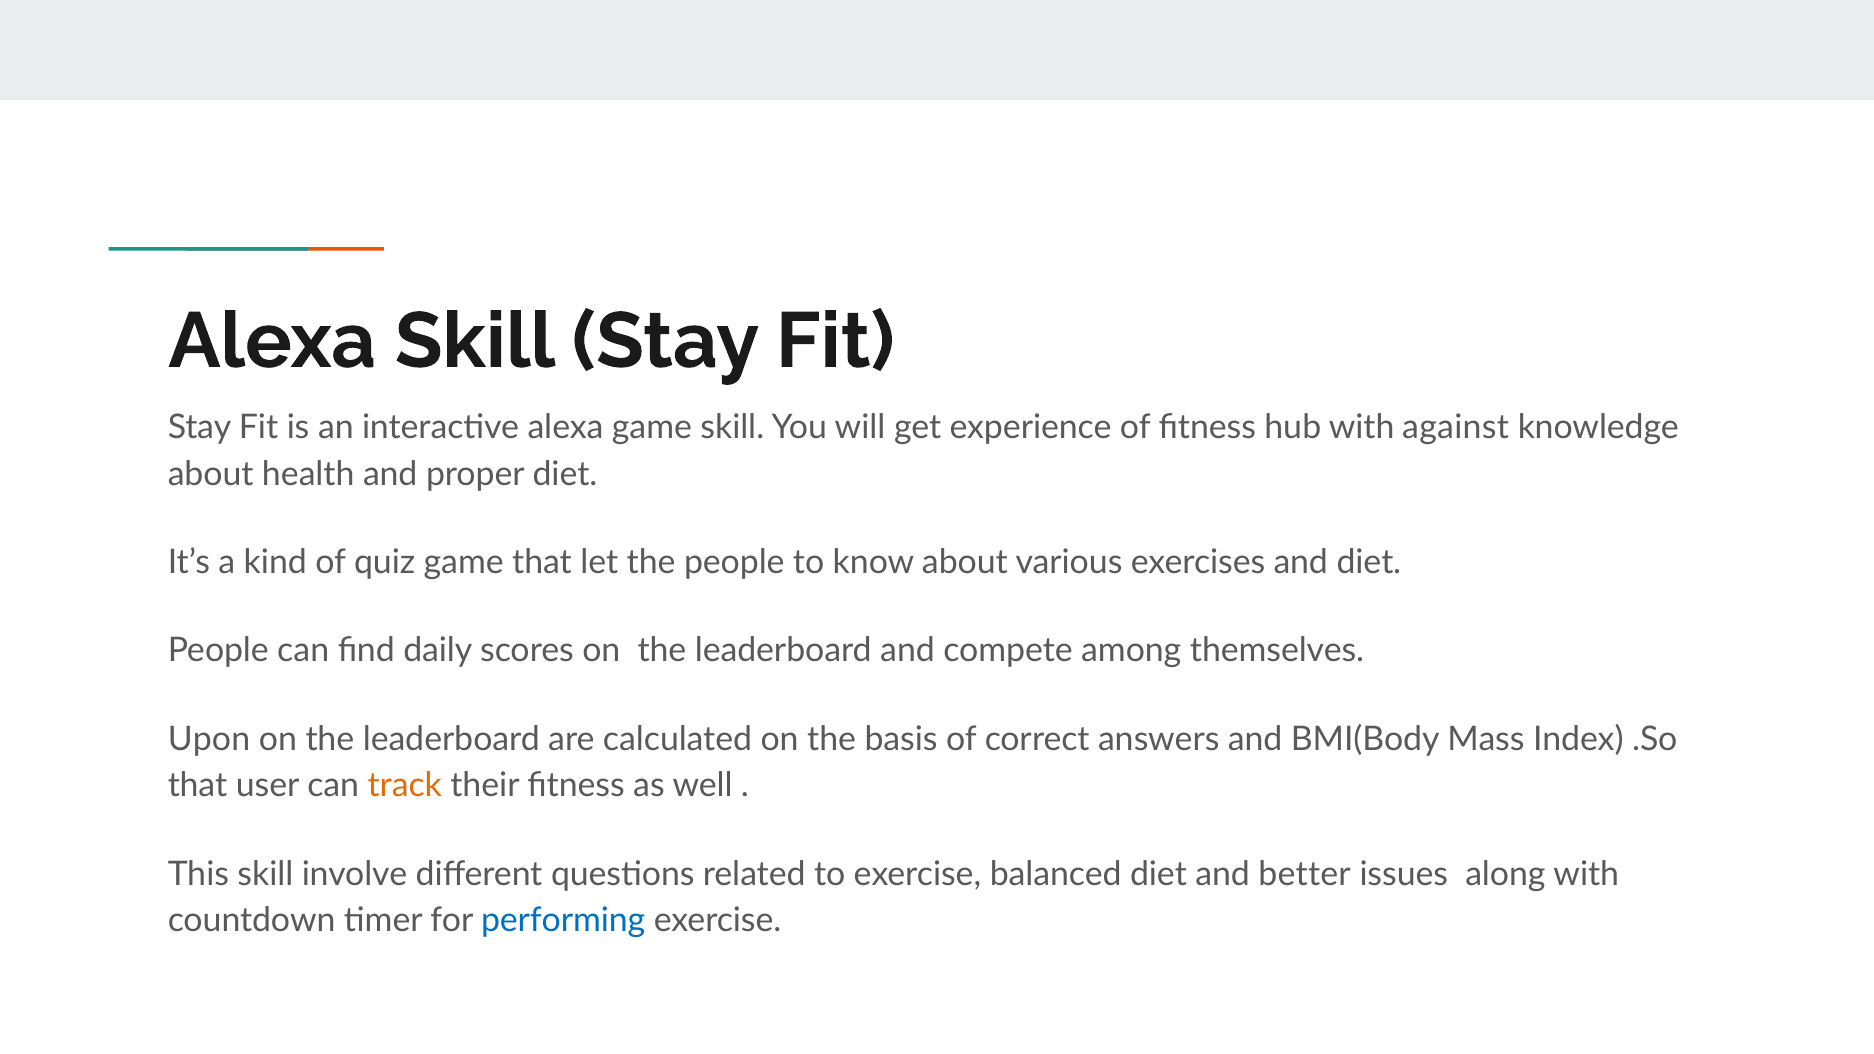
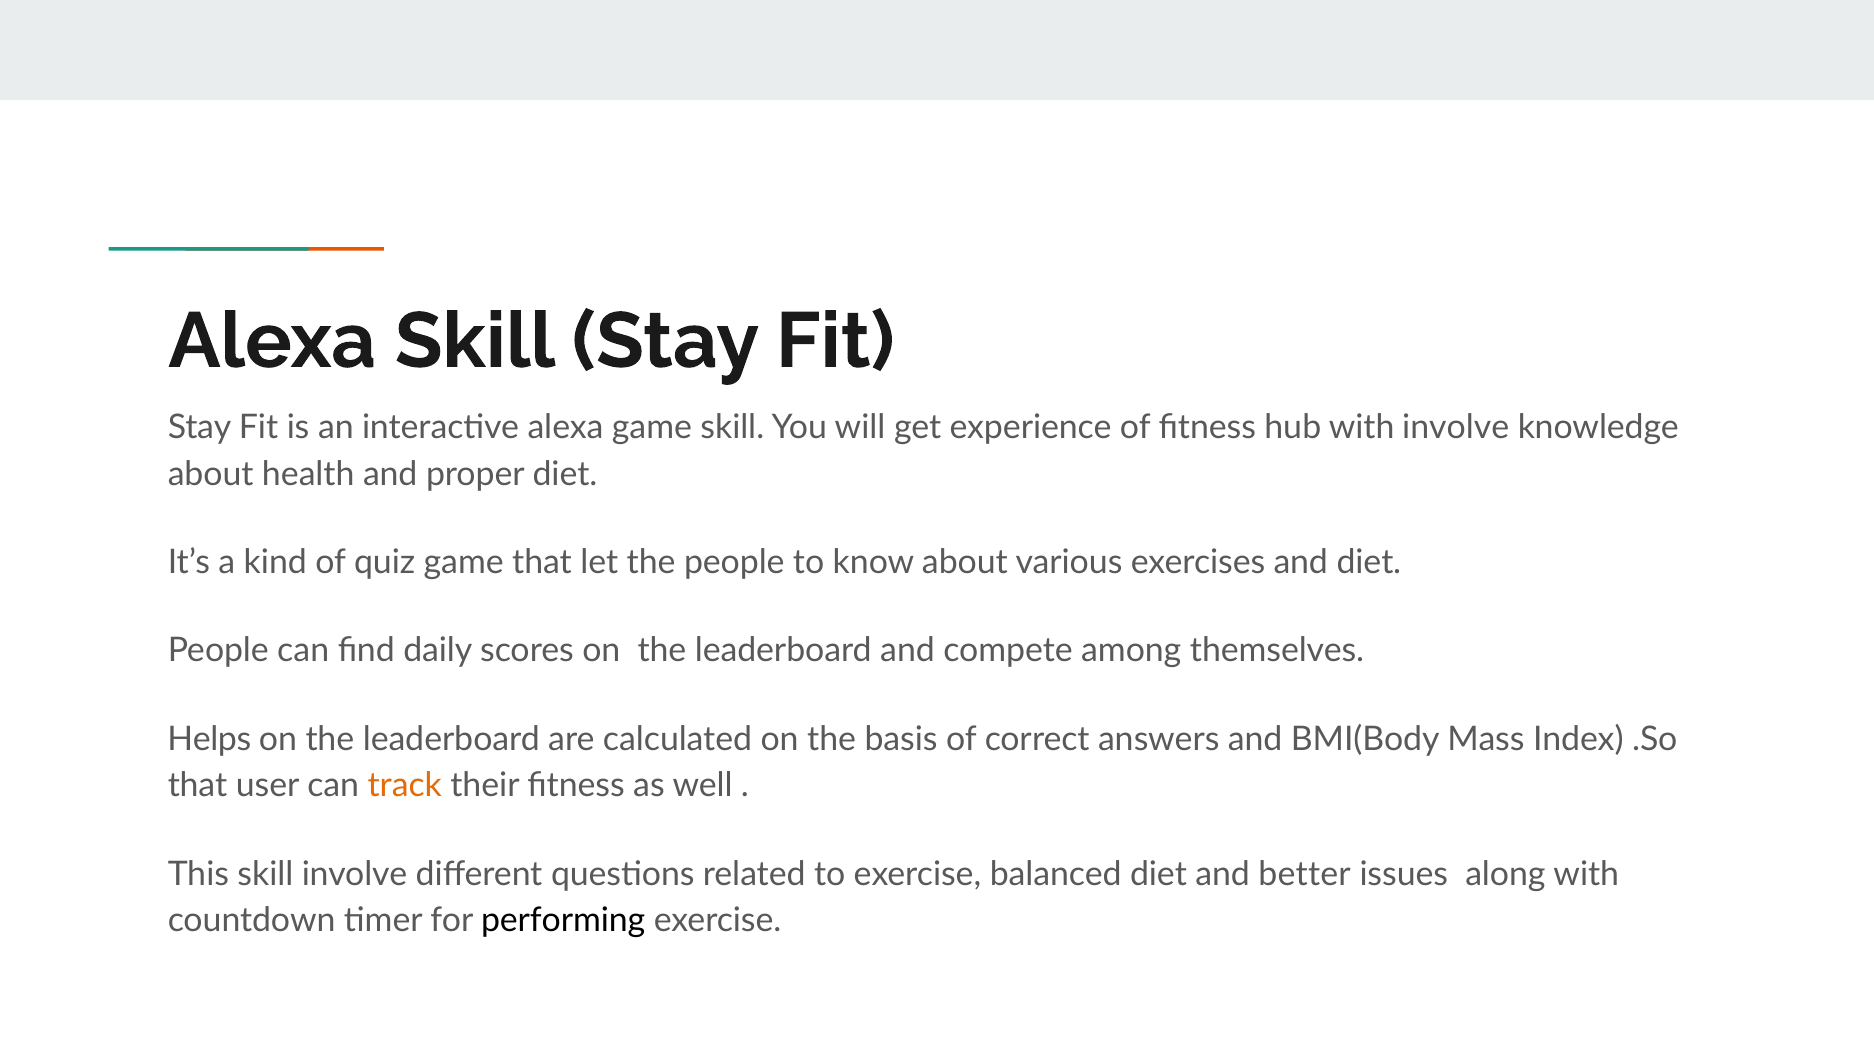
with against: against -> involve (1456, 427)
Upon: Upon -> Helps (209, 739)
performing colour: blue -> black (563, 921)
